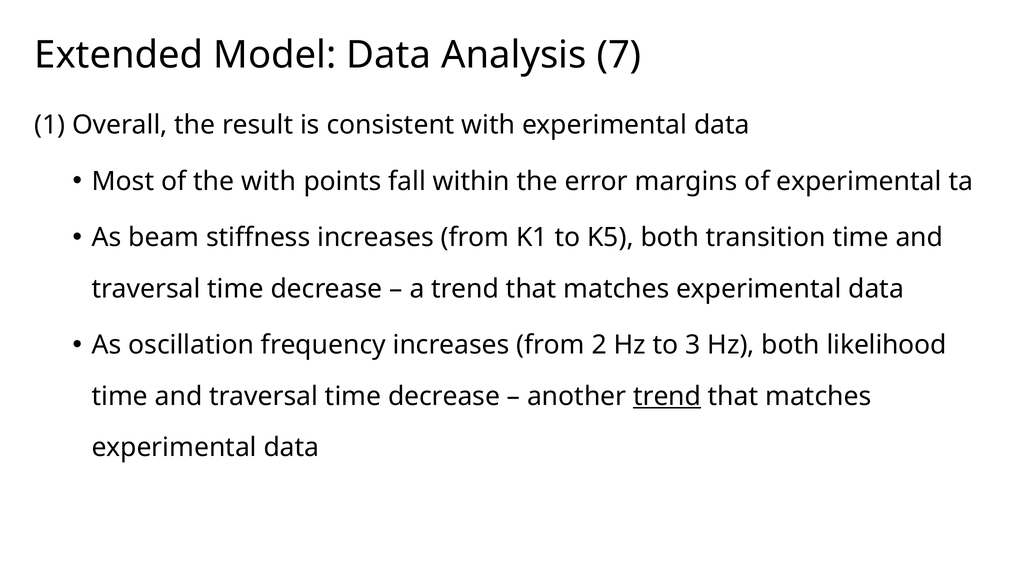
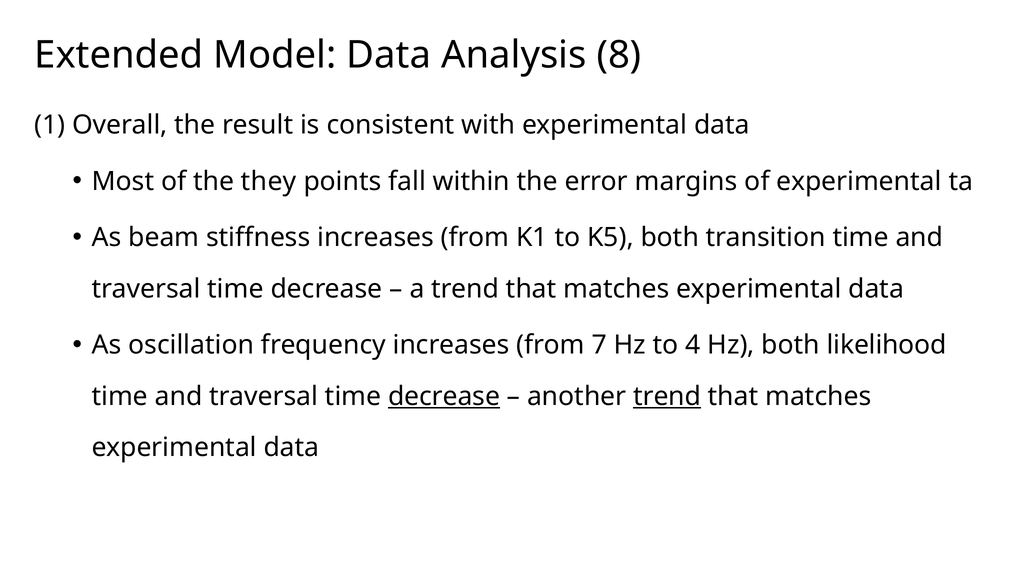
7: 7 -> 8 (619, 55)
the with: with -> they (269, 181)
2: 2 -> 7 (599, 345)
3: 3 -> 4 (693, 345)
decrease underline: none -> present (444, 396)
